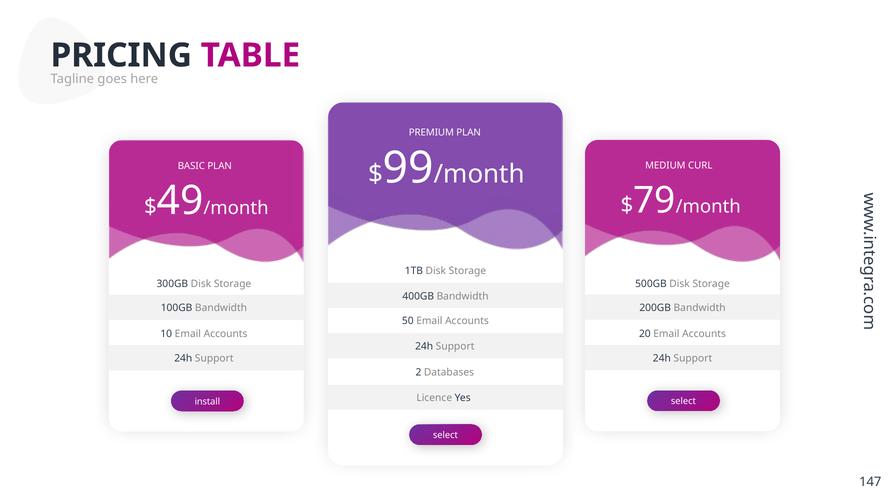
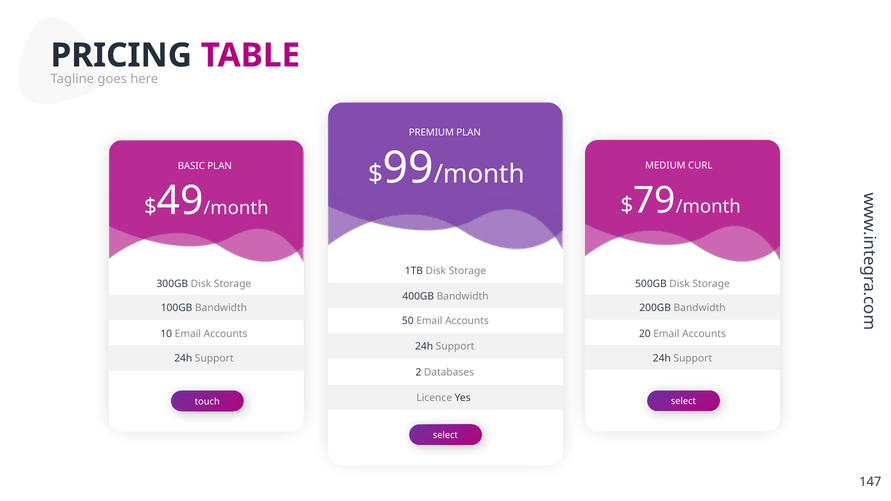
install: install -> touch (207, 402)
